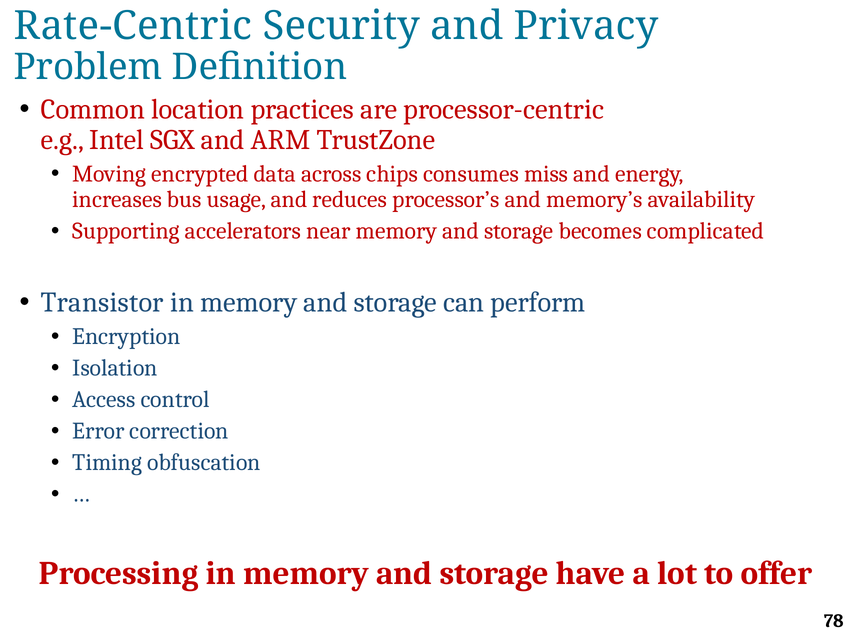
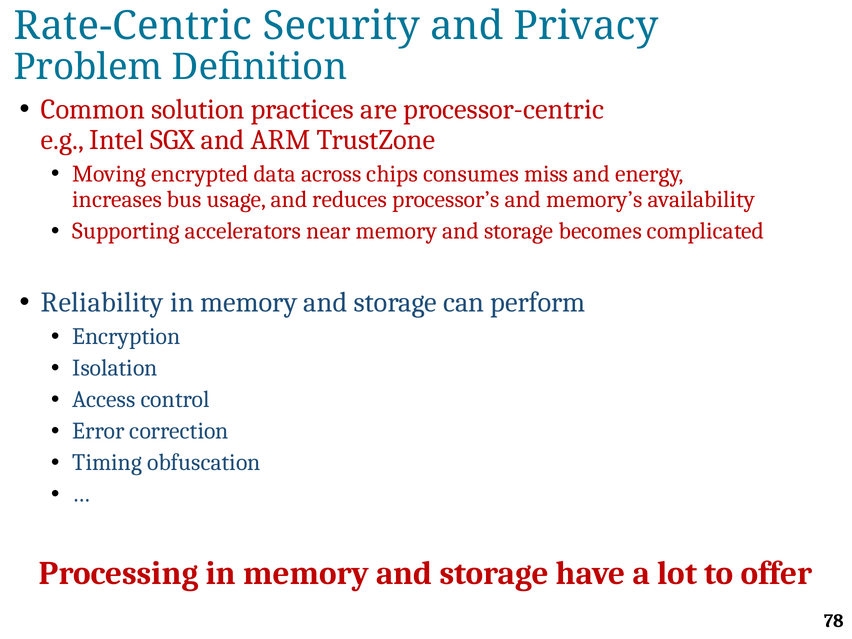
location: location -> solution (198, 109)
Transistor: Transistor -> Reliability (102, 303)
